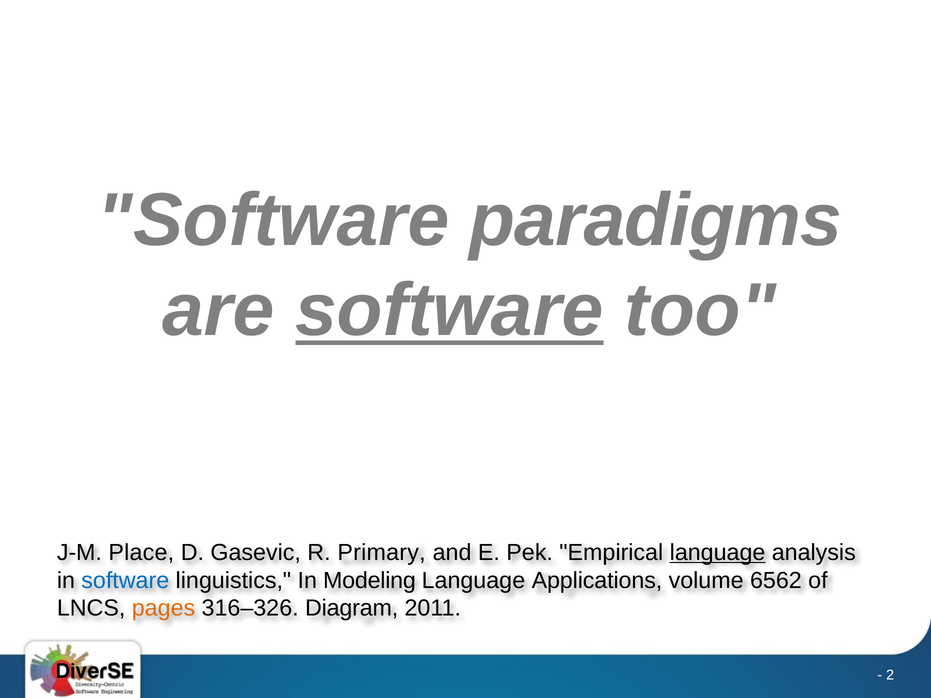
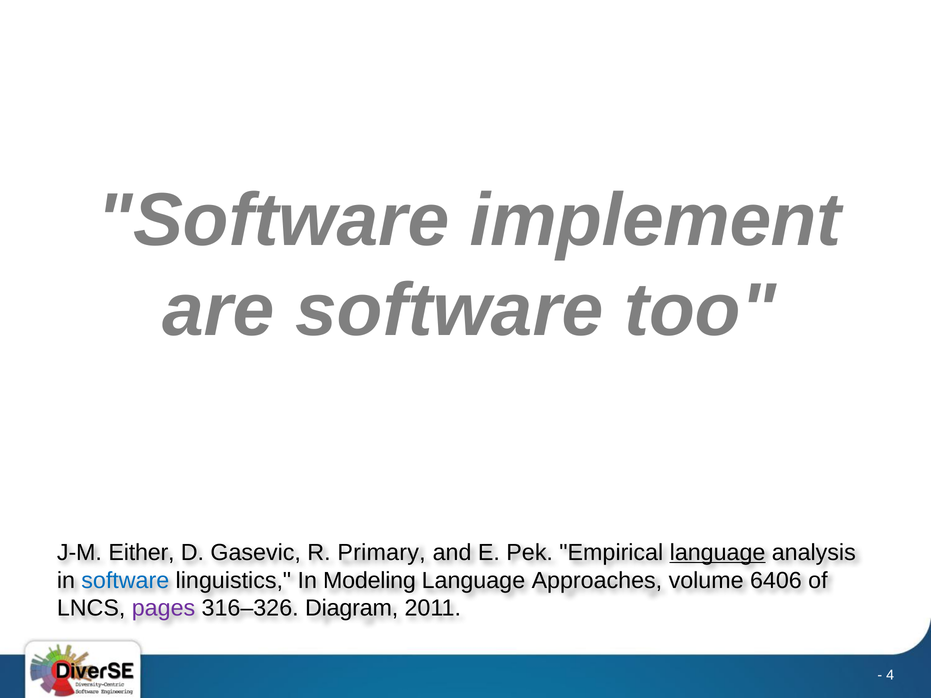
paradigms: paradigms -> implement (655, 221)
software underline: present -> none (449, 311)
Place: Place -> Either (141, 553)
Applications: Applications -> Approaches (597, 581)
6562: 6562 -> 6406 (776, 581)
pages colour: orange -> purple (164, 609)
2: 2 -> 4 (890, 675)
